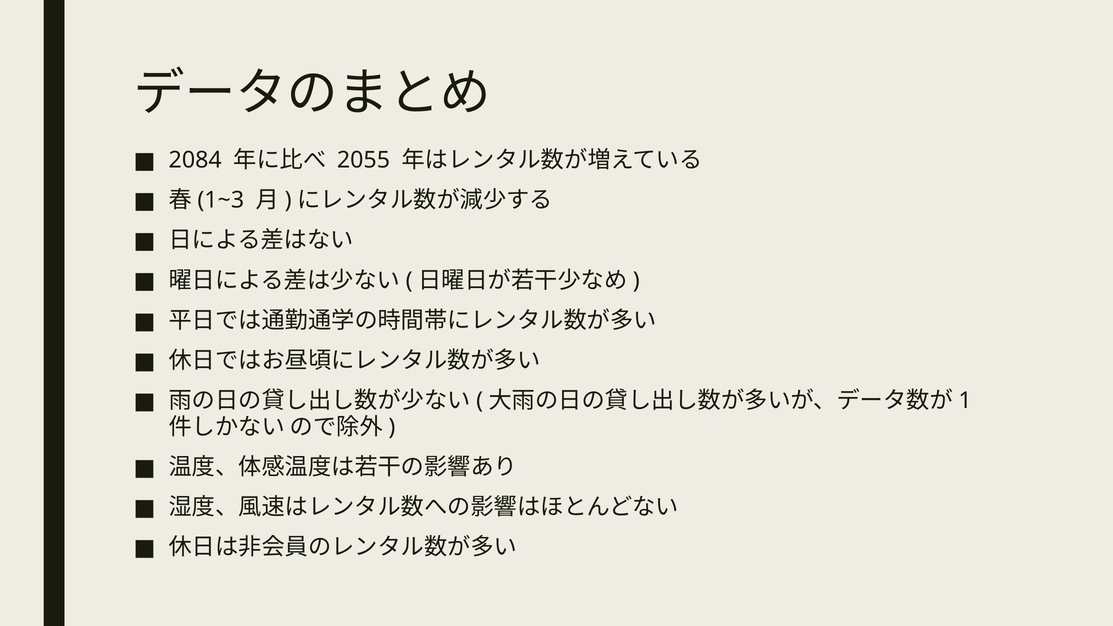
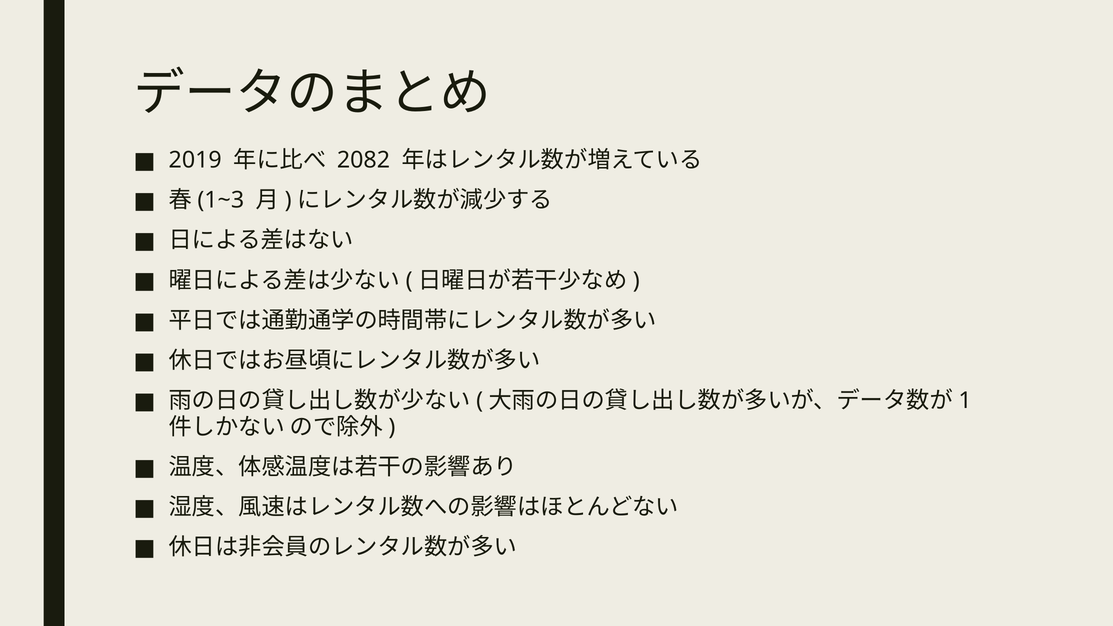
2084: 2084 -> 2019 (195, 160)
2055: 2055 -> 2082 (363, 160)
